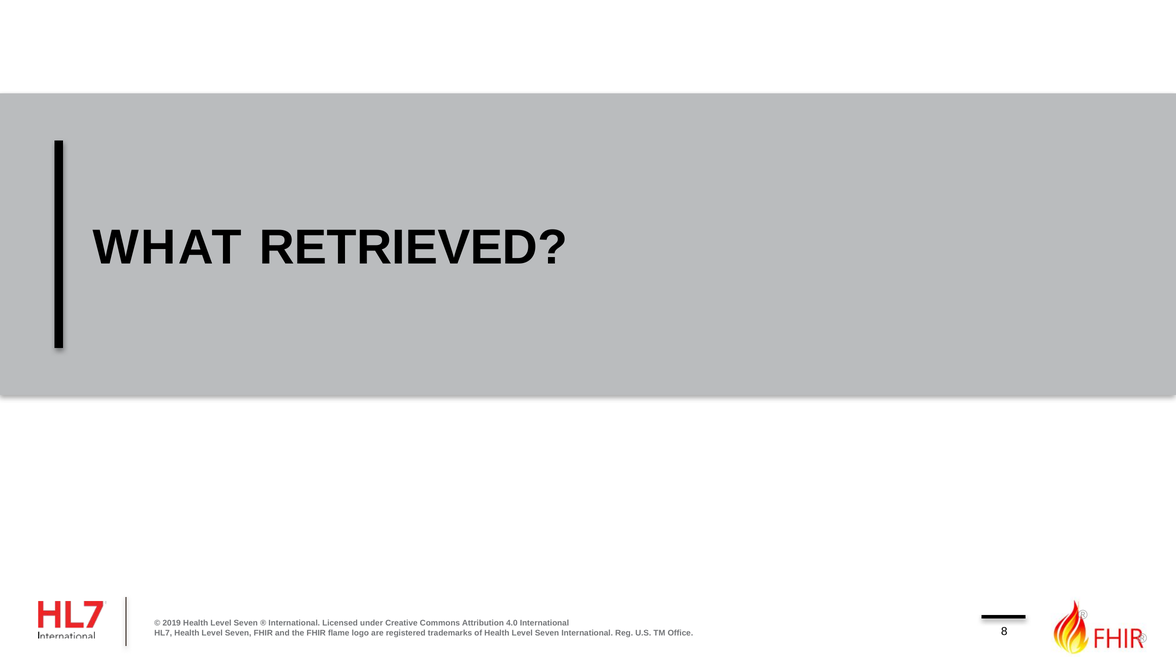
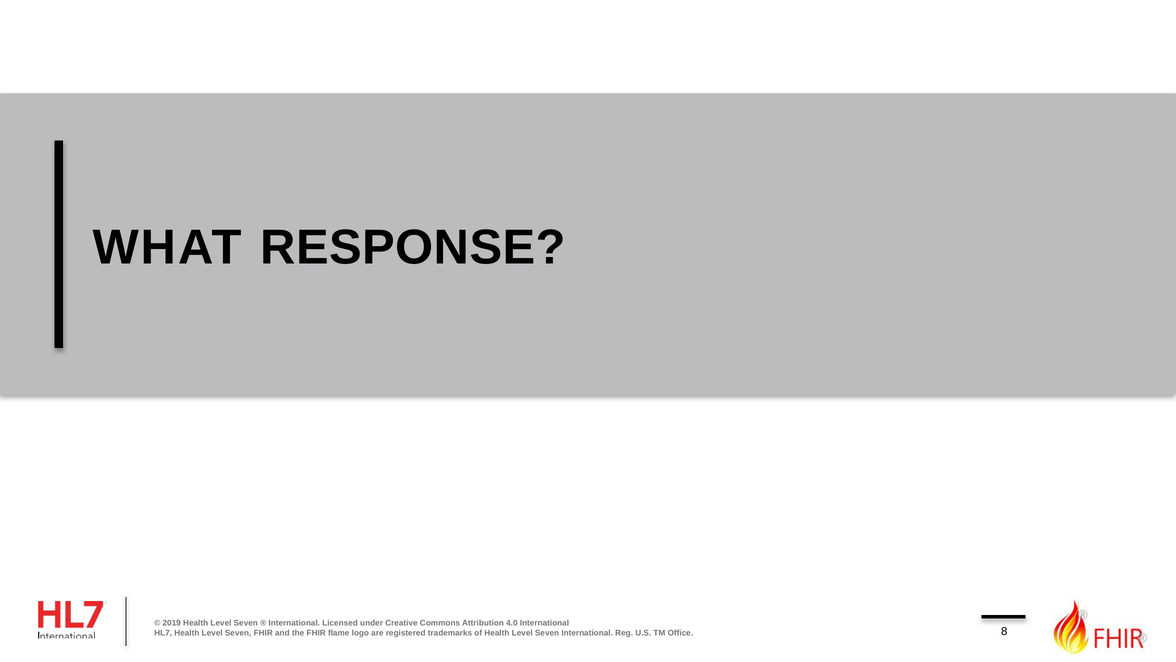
RETRIEVED: RETRIEVED -> RESPONSE (413, 247)
